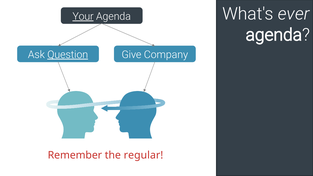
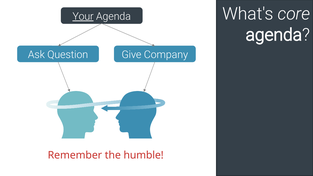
ever: ever -> core (294, 14)
Question underline: present -> none (68, 55)
regular: regular -> humble (144, 155)
